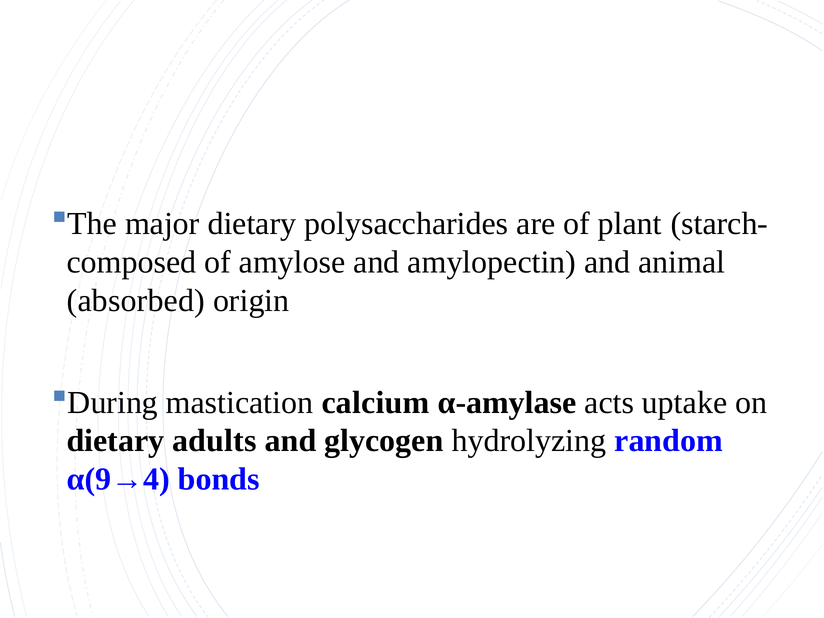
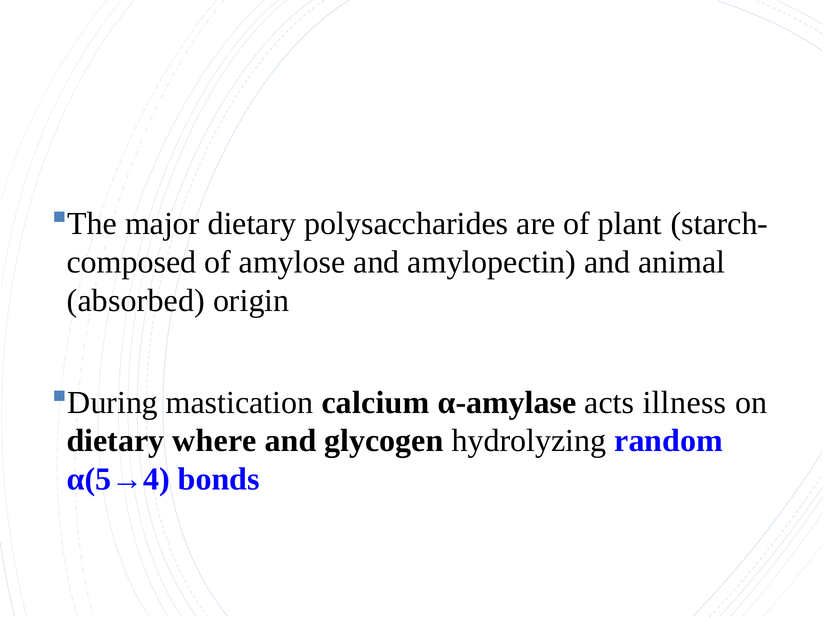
uptake: uptake -> illness (684, 402)
adults: adults -> where (214, 441)
α(9→4: α(9→4 -> α(5→4 (118, 479)
